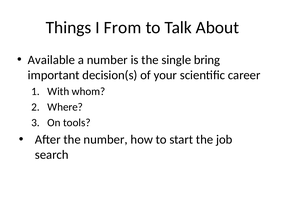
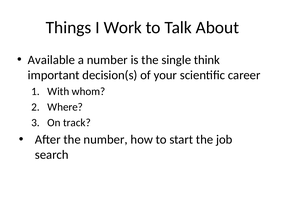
From: From -> Work (123, 28)
bring: bring -> think (207, 60)
tools: tools -> track (77, 122)
